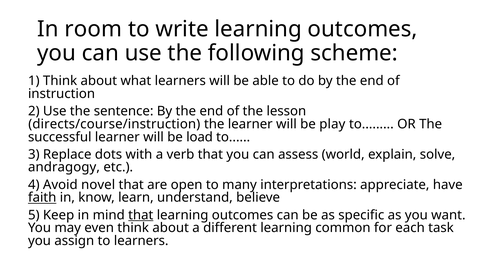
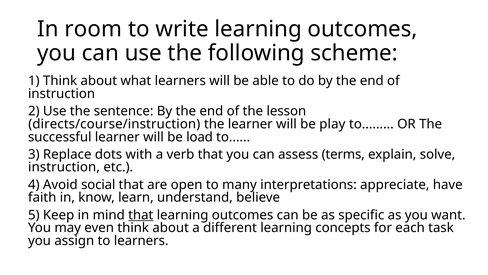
world: world -> terms (343, 154)
andragogy: andragogy -> instruction (64, 167)
novel: novel -> social (98, 184)
faith underline: present -> none (42, 197)
common: common -> concepts (343, 227)
